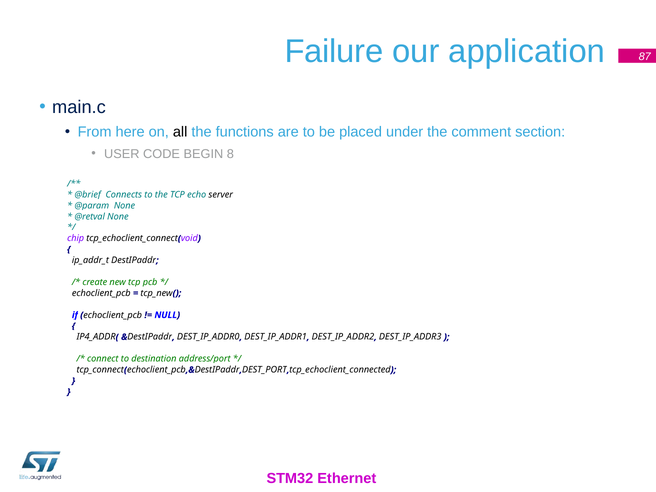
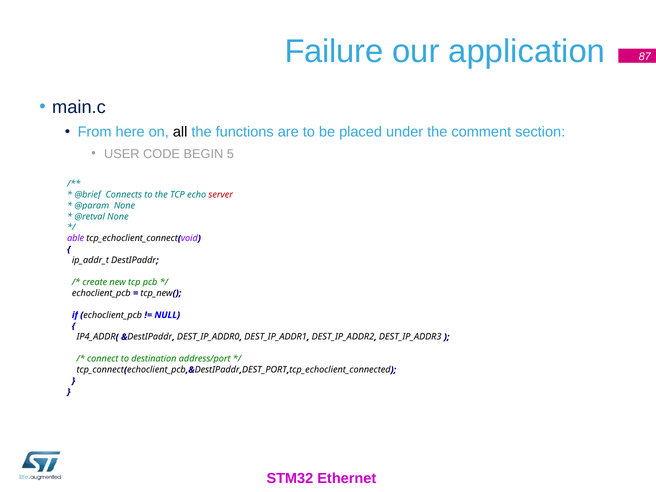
8: 8 -> 5 (230, 154)
server colour: black -> red (221, 195)
chip: chip -> able (76, 238)
